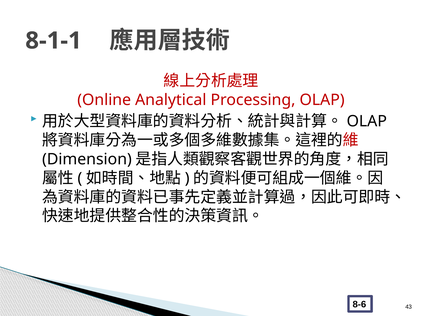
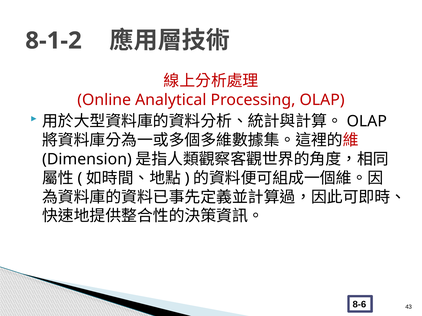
8-1-1: 8-1-1 -> 8-1-2 (54, 41)
